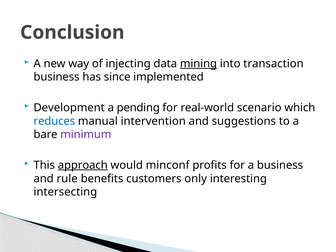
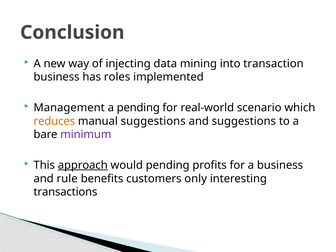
mining underline: present -> none (198, 64)
since: since -> roles (117, 77)
Development: Development -> Management (69, 108)
reduces colour: blue -> orange (54, 121)
manual intervention: intervention -> suggestions (153, 121)
would minconf: minconf -> pending (168, 165)
intersecting: intersecting -> transactions (65, 192)
